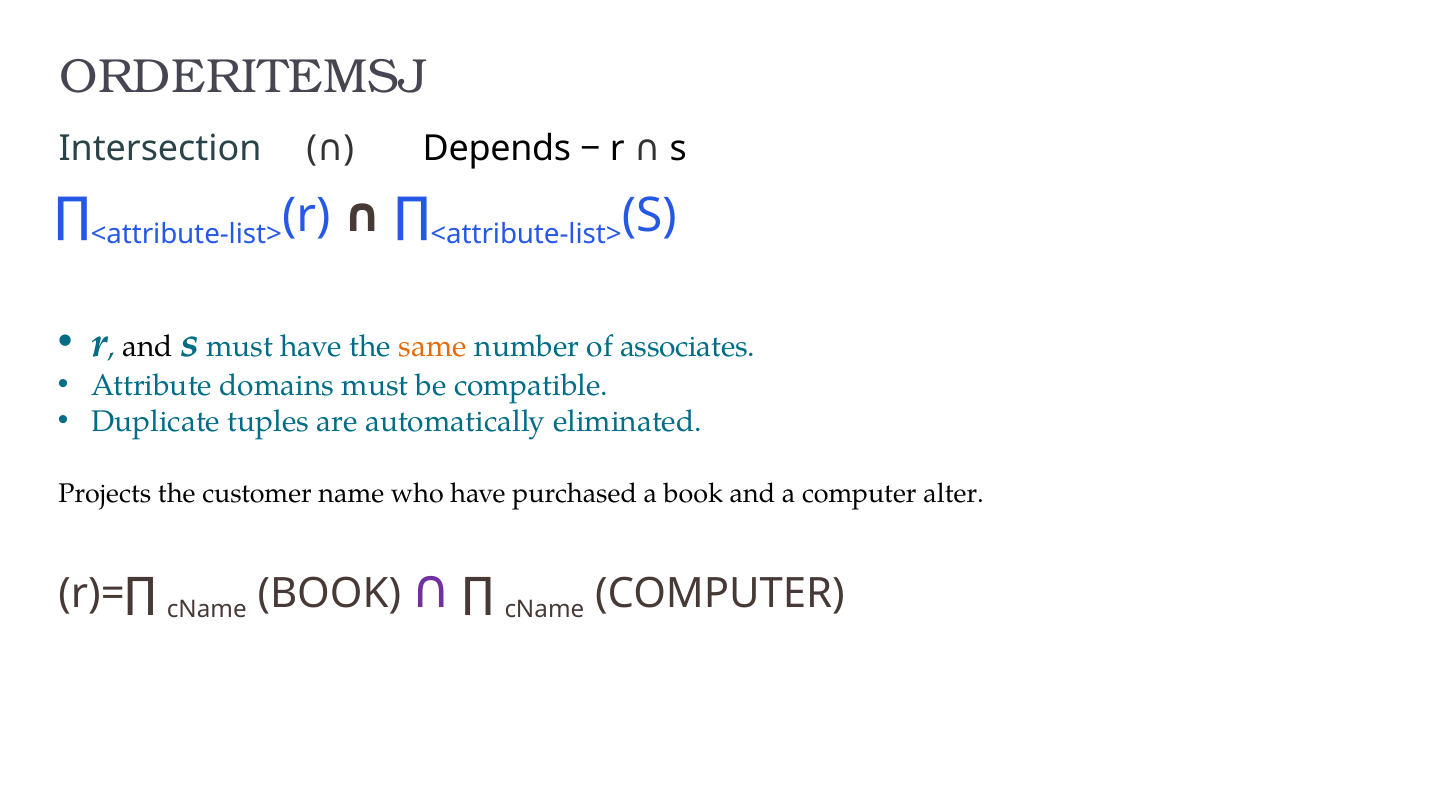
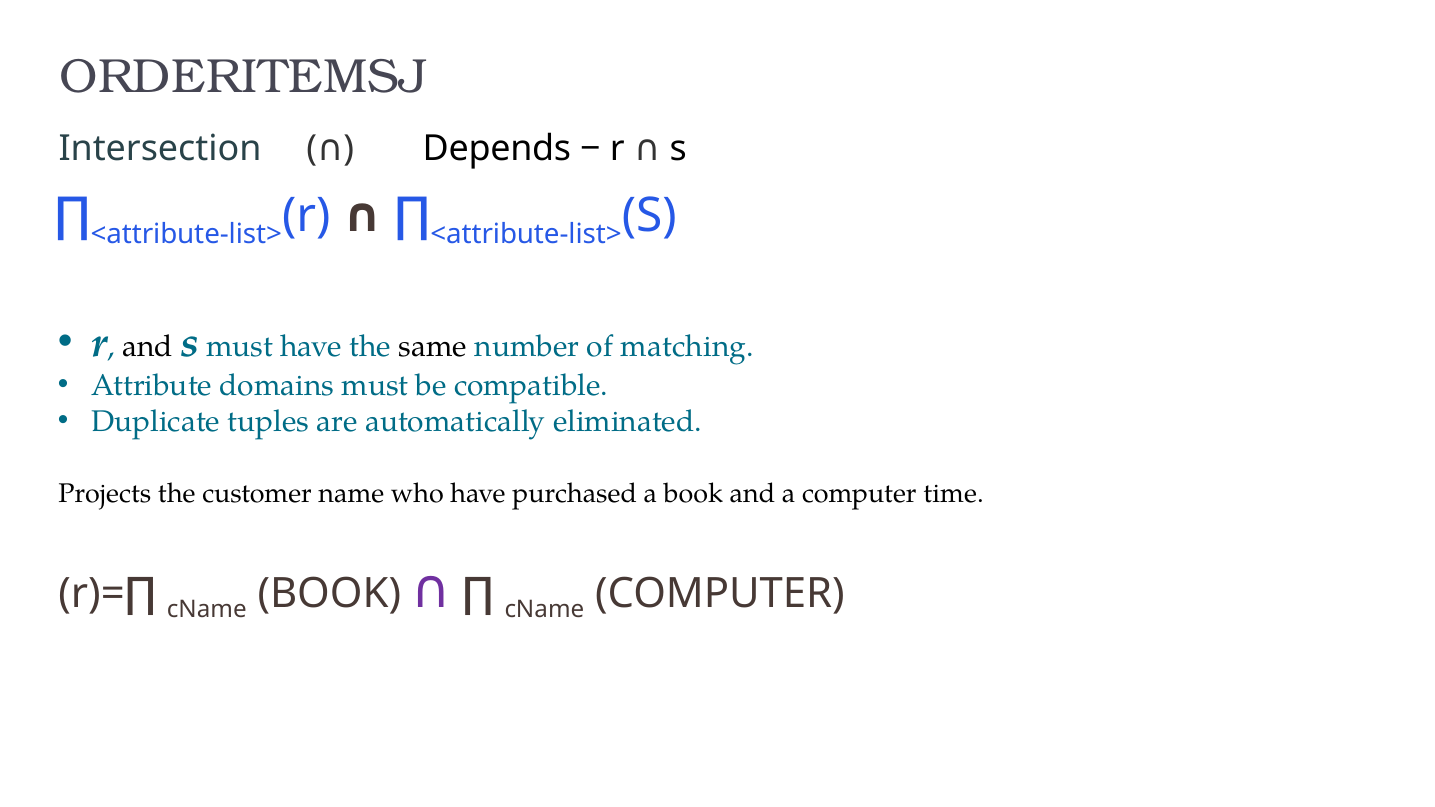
same colour: orange -> black (433, 347)
associates: associates -> matching (687, 347)
alter: alter -> time (954, 494)
